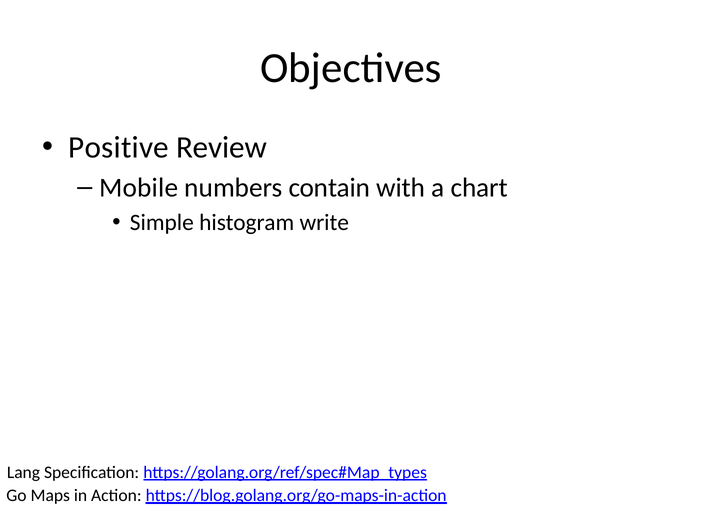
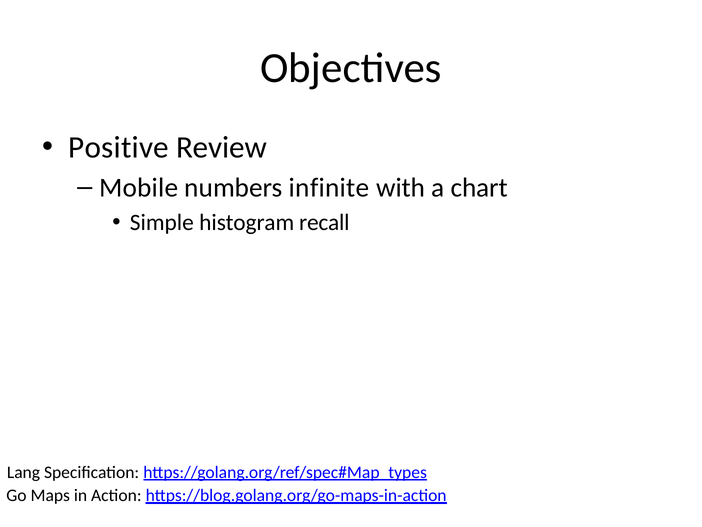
contain: contain -> infinite (329, 188)
write: write -> recall (324, 222)
